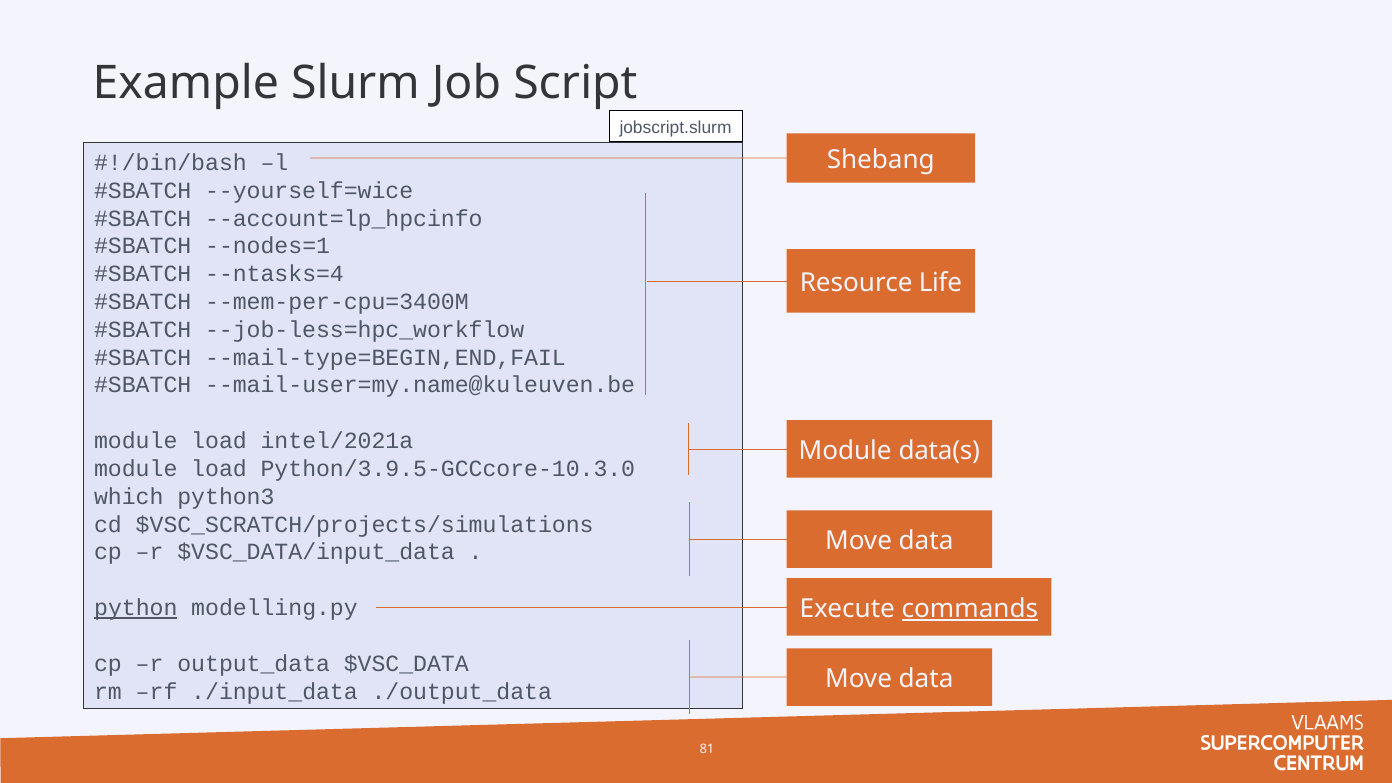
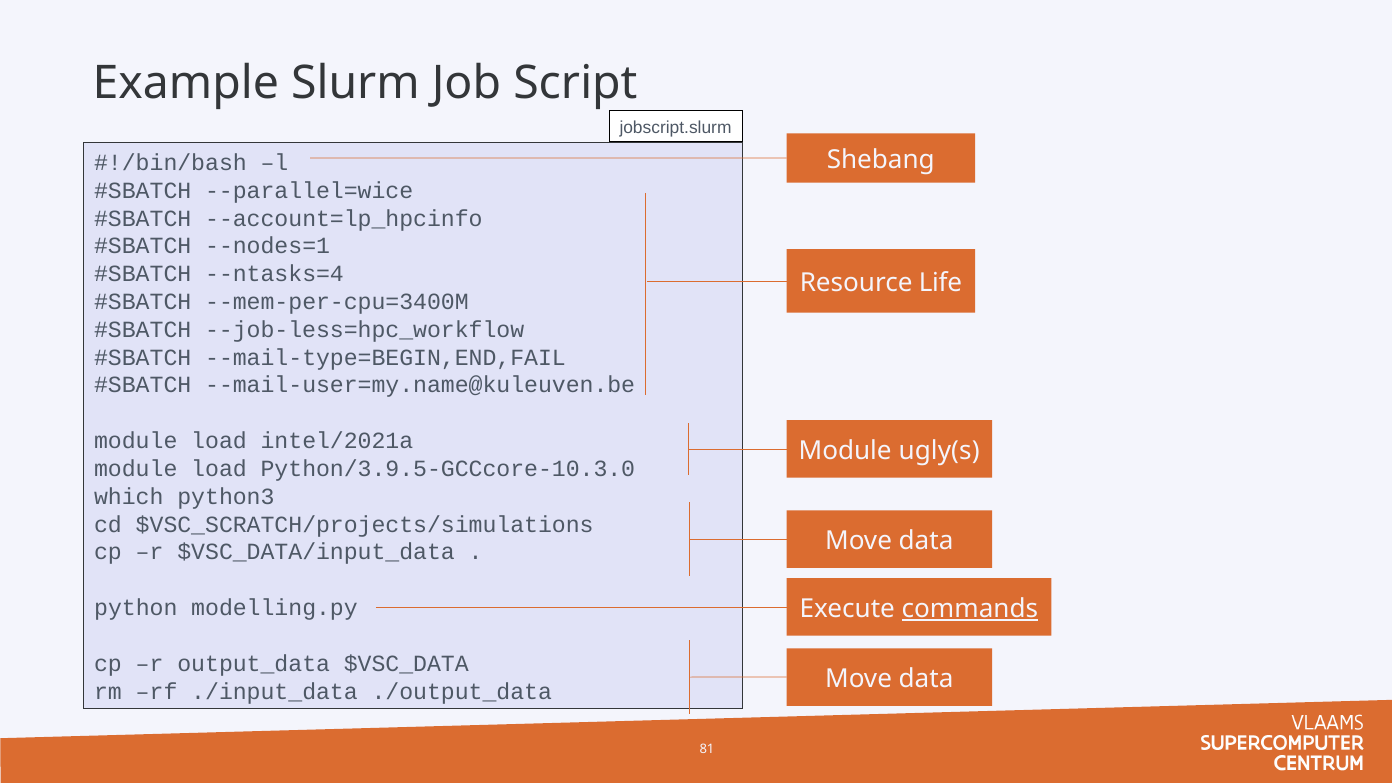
--yourself=wice: --yourself=wice -> --parallel=wice (309, 191)
data(s: data(s -> ugly(s (939, 451)
python underline: present -> none (136, 608)
